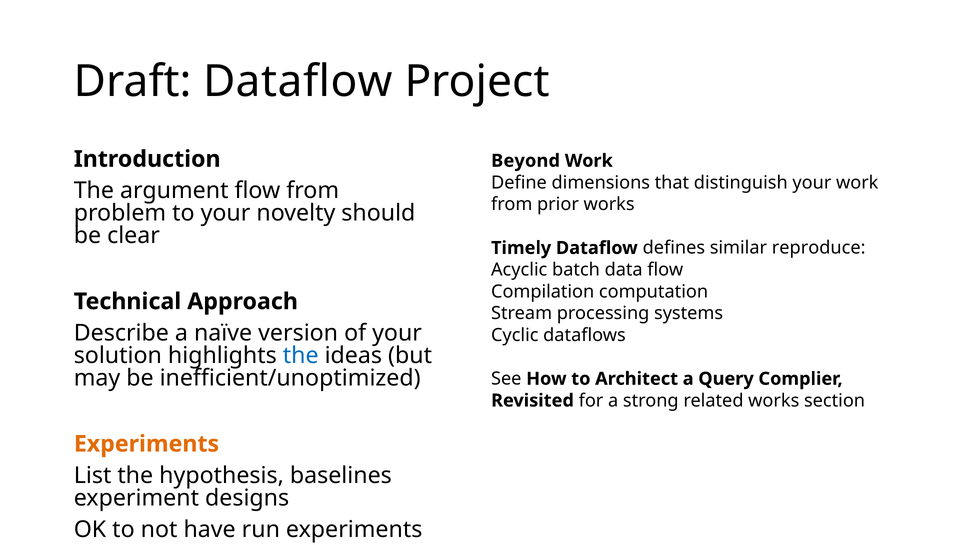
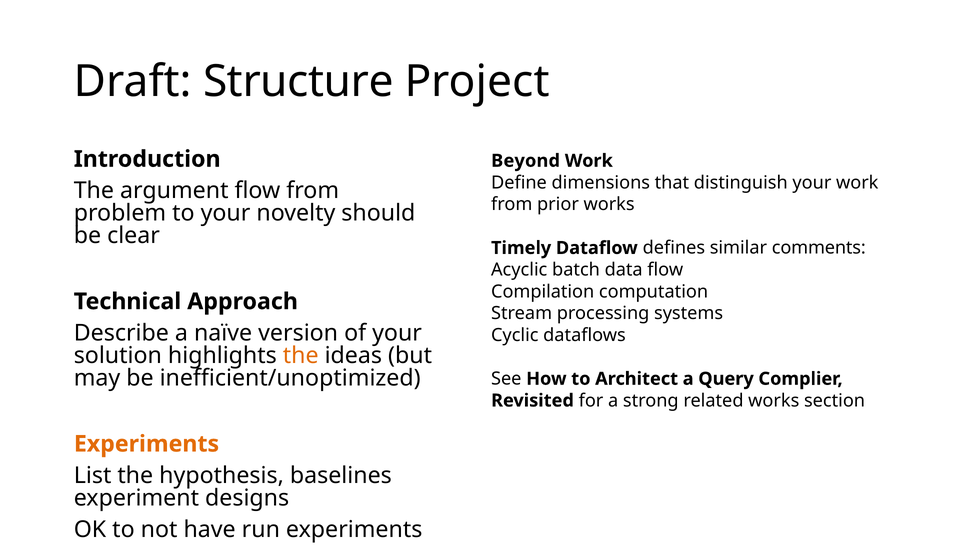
Draft Dataflow: Dataflow -> Structure (298, 81)
reproduce: reproduce -> comments (819, 248)
the colour: blue -> orange (301, 355)
